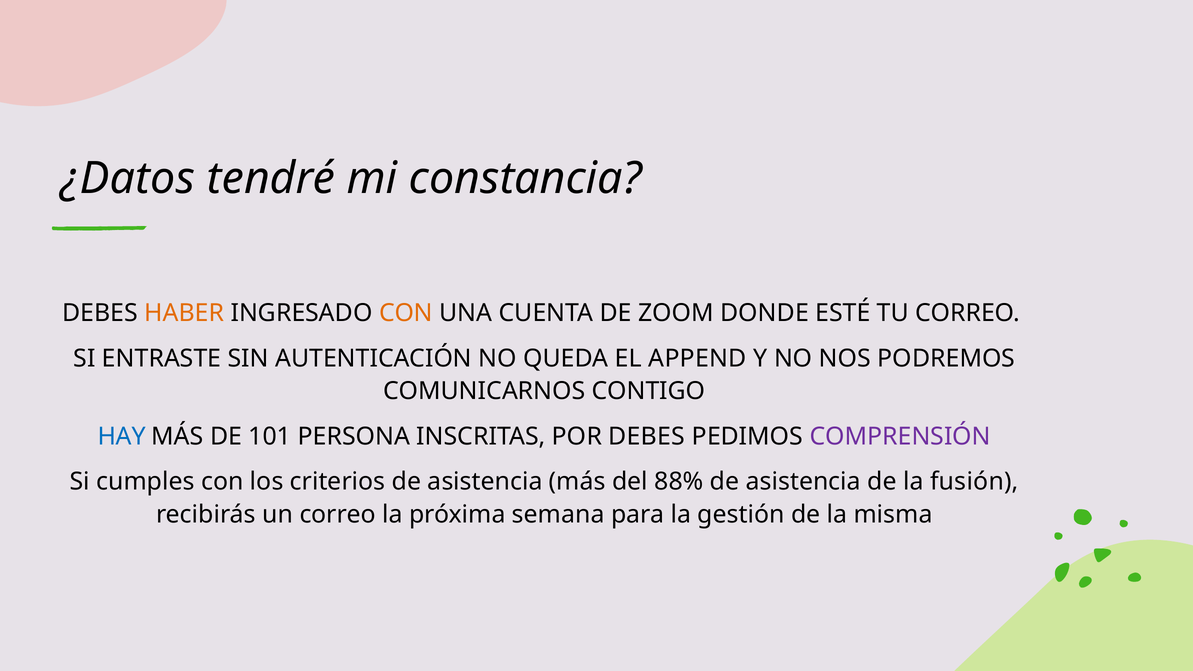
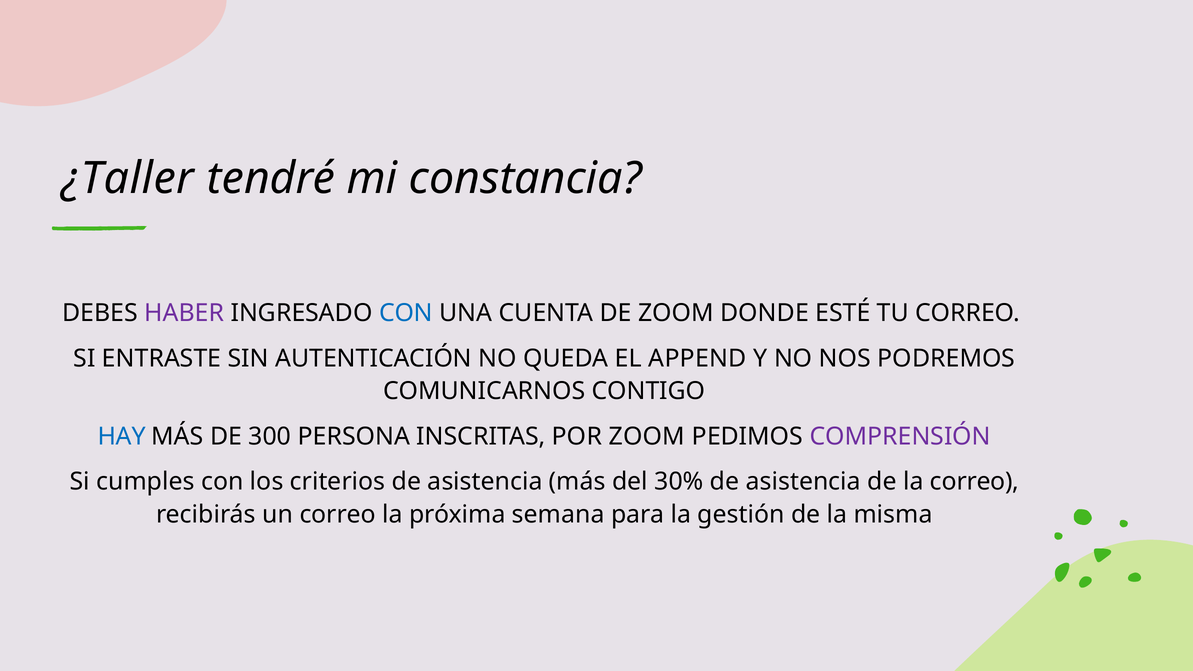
¿Datos: ¿Datos -> ¿Taller (128, 178)
HABER colour: orange -> purple (184, 313)
CON colour: orange -> blue (406, 313)
101: 101 -> 300 (270, 436)
POR DEBES: DEBES -> ZOOM (647, 436)
88%: 88% -> 30% (679, 482)
la fusión: fusión -> correo (975, 482)
